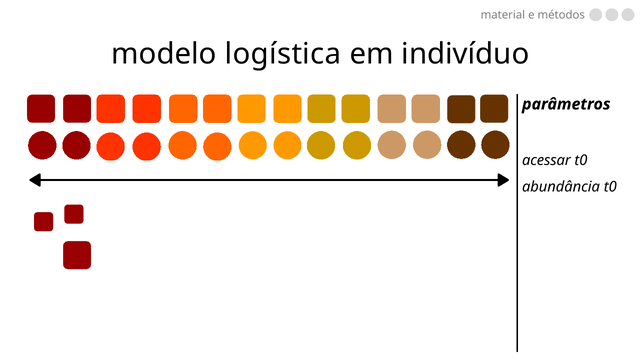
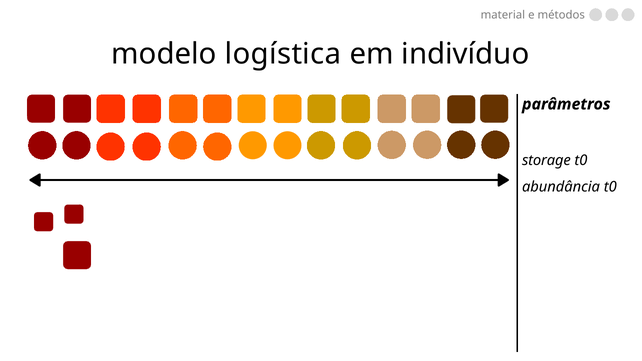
acessar: acessar -> storage (546, 160)
